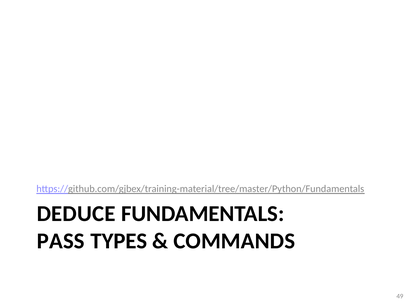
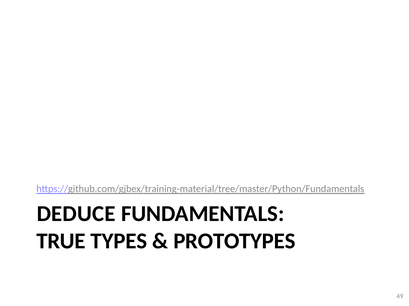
PASS: PASS -> TRUE (61, 242)
COMMANDS: COMMANDS -> PROTOTYPES (234, 242)
